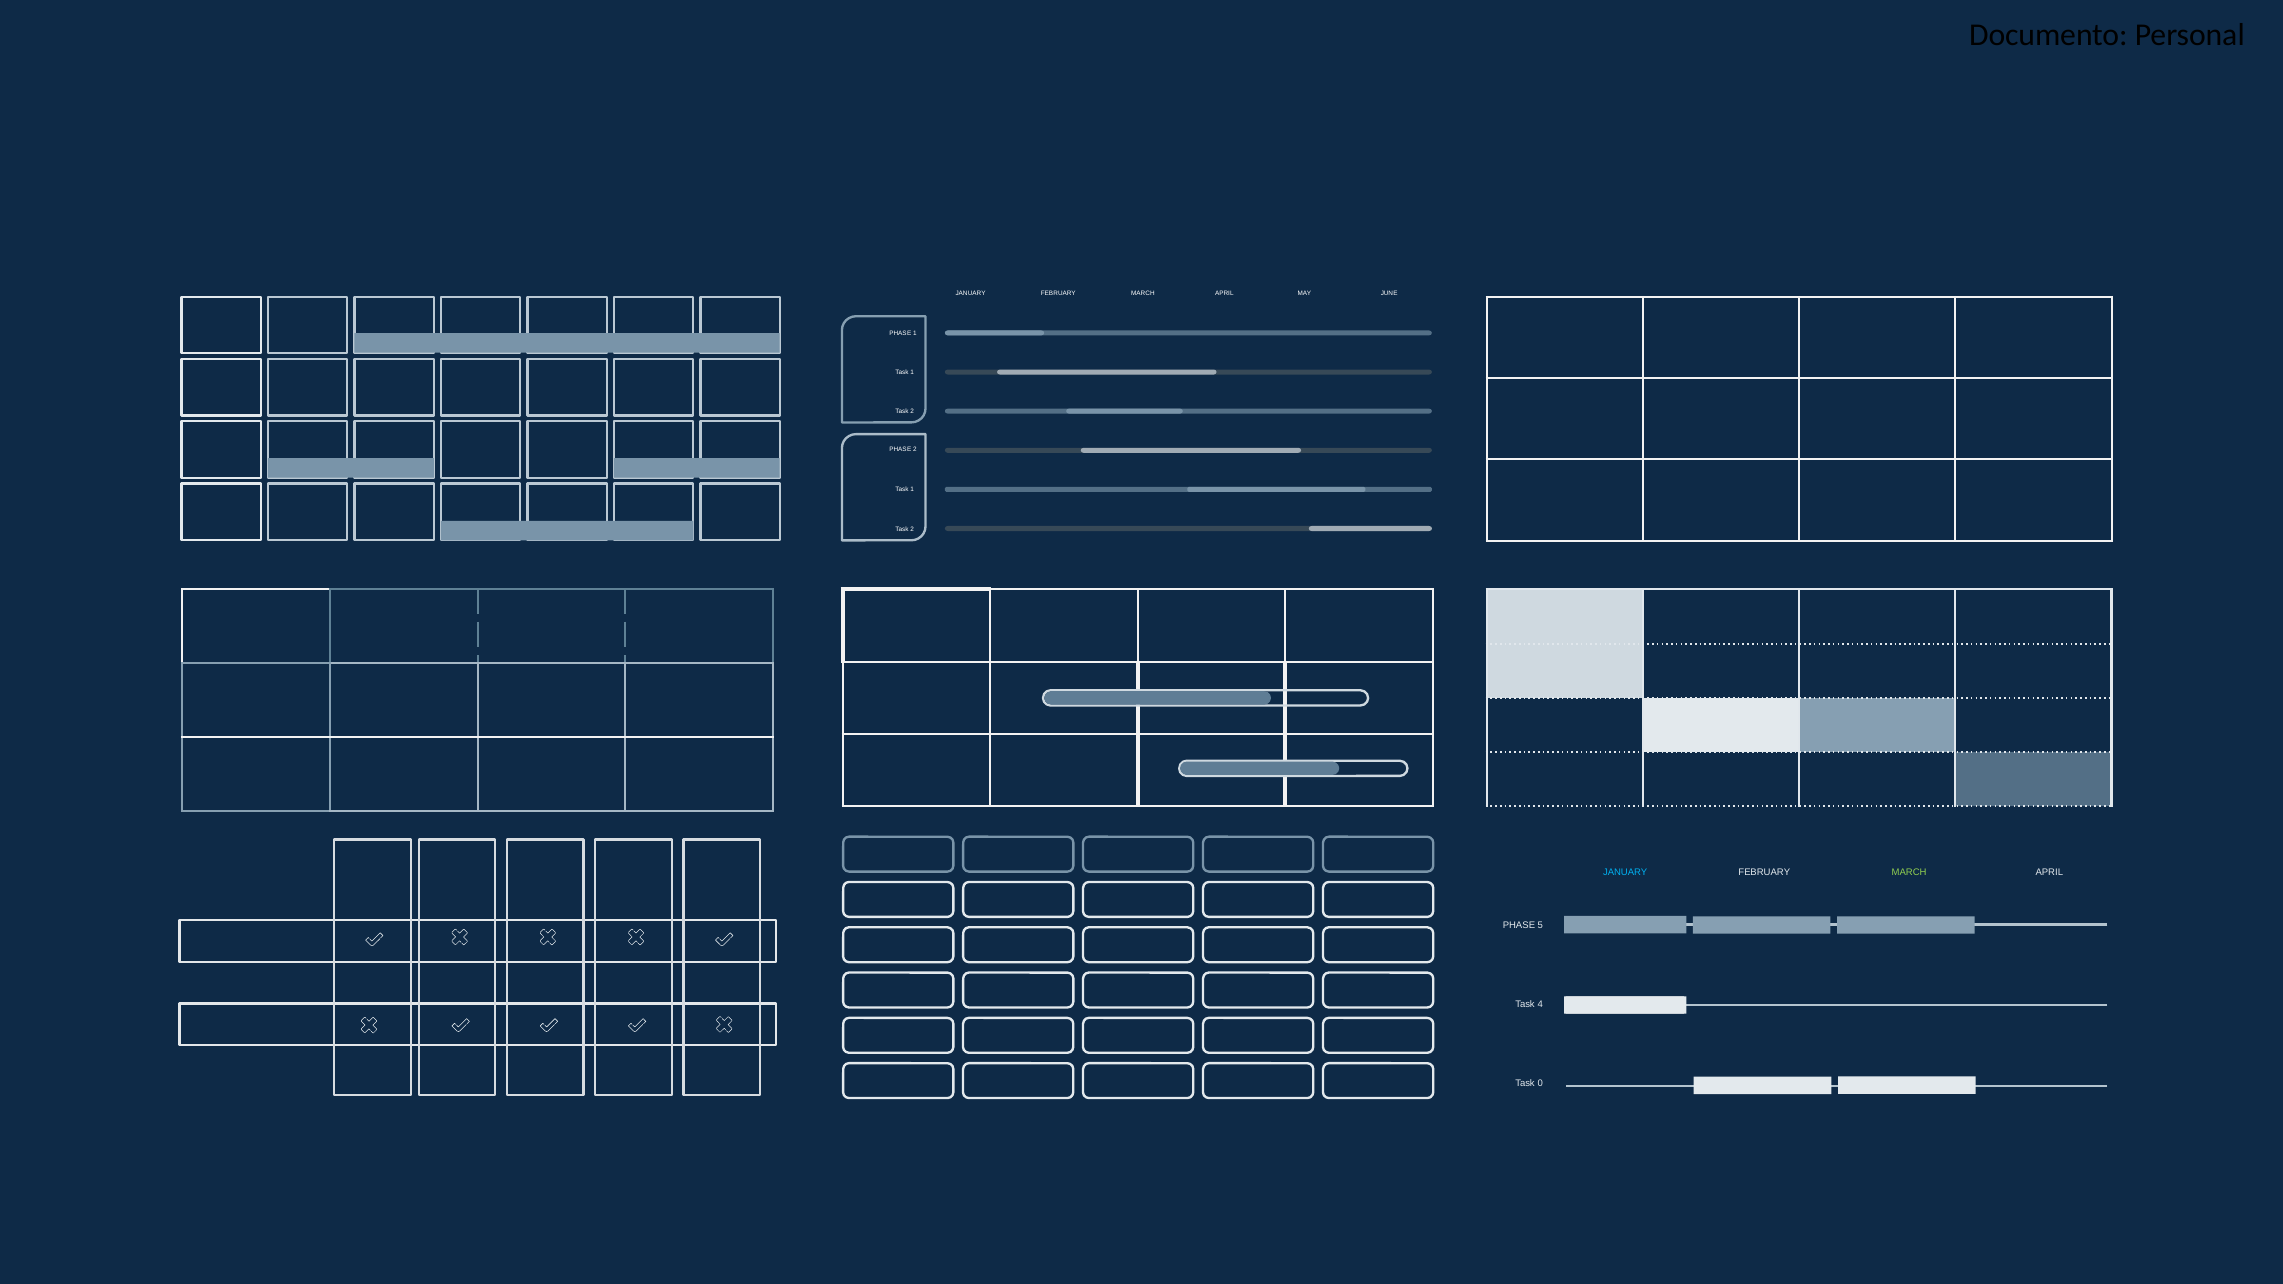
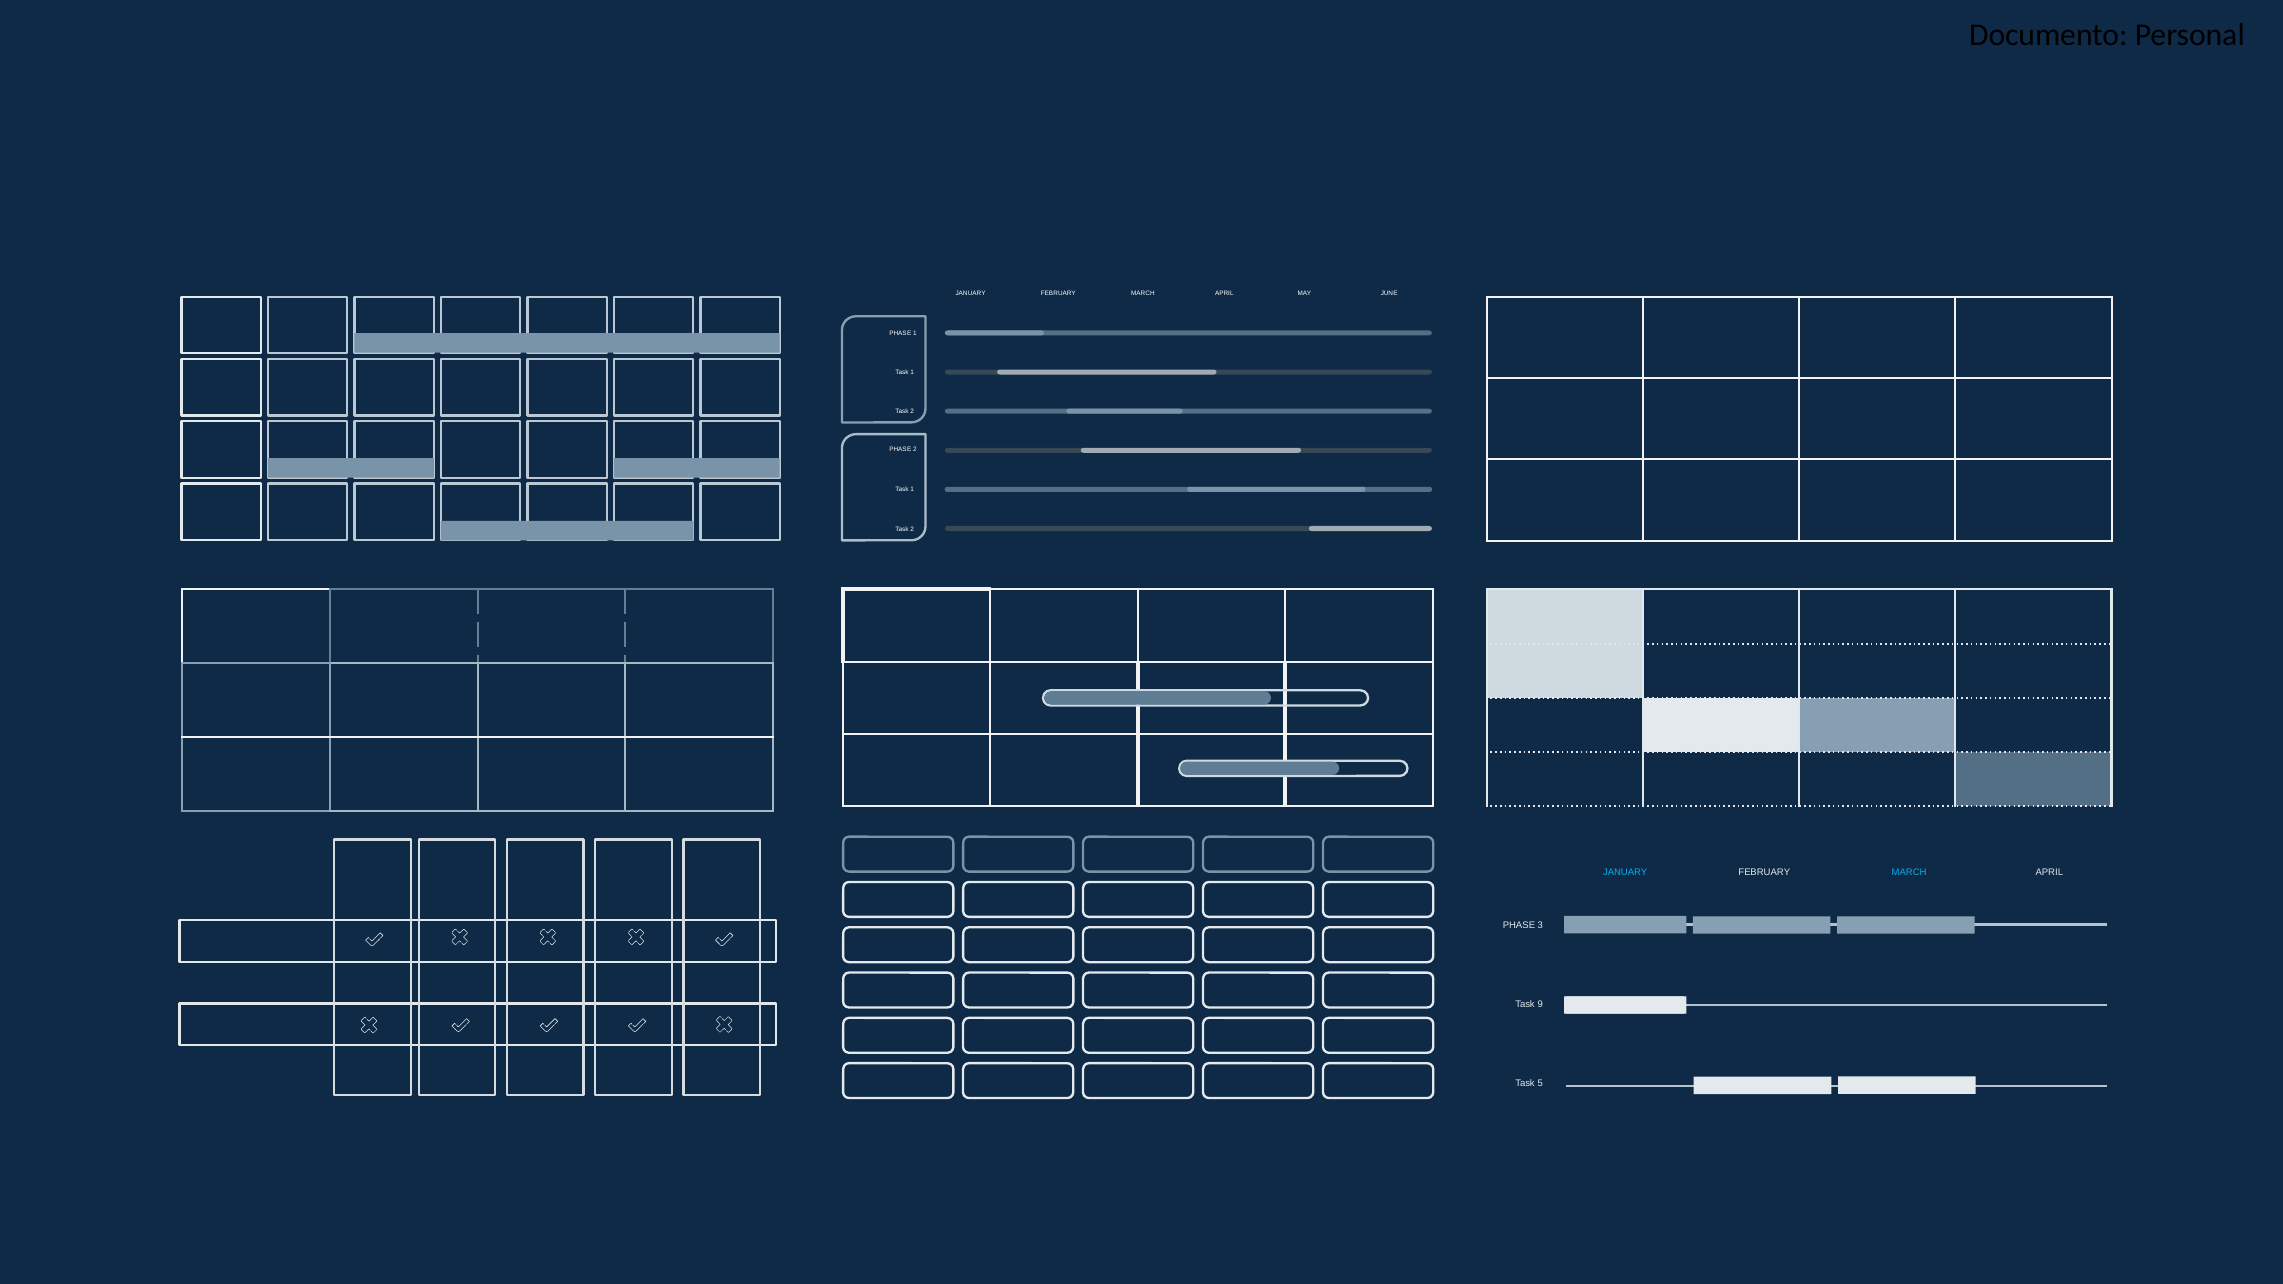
MARCH colour: light green -> light blue (1909, 873)
5: 5 -> 3 (1540, 925)
4: 4 -> 9 (1540, 1004)
0: 0 -> 5 (1540, 1083)
